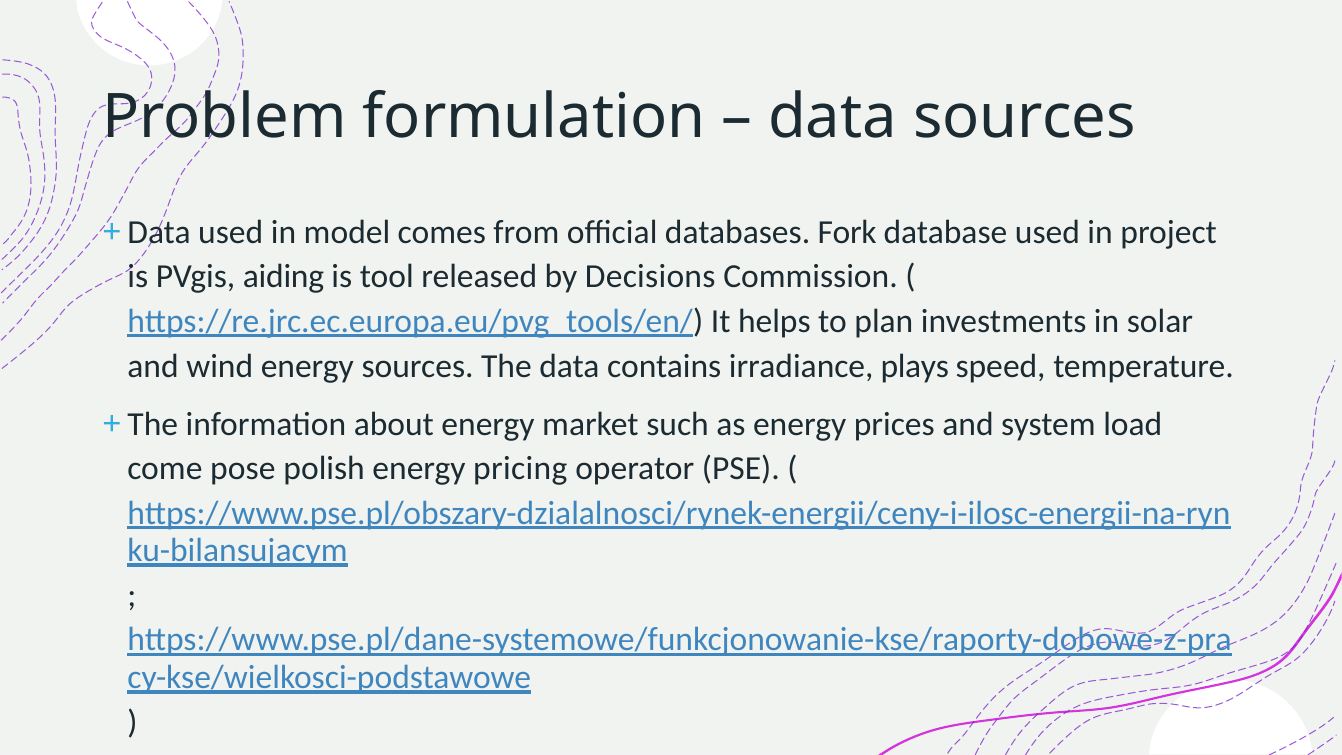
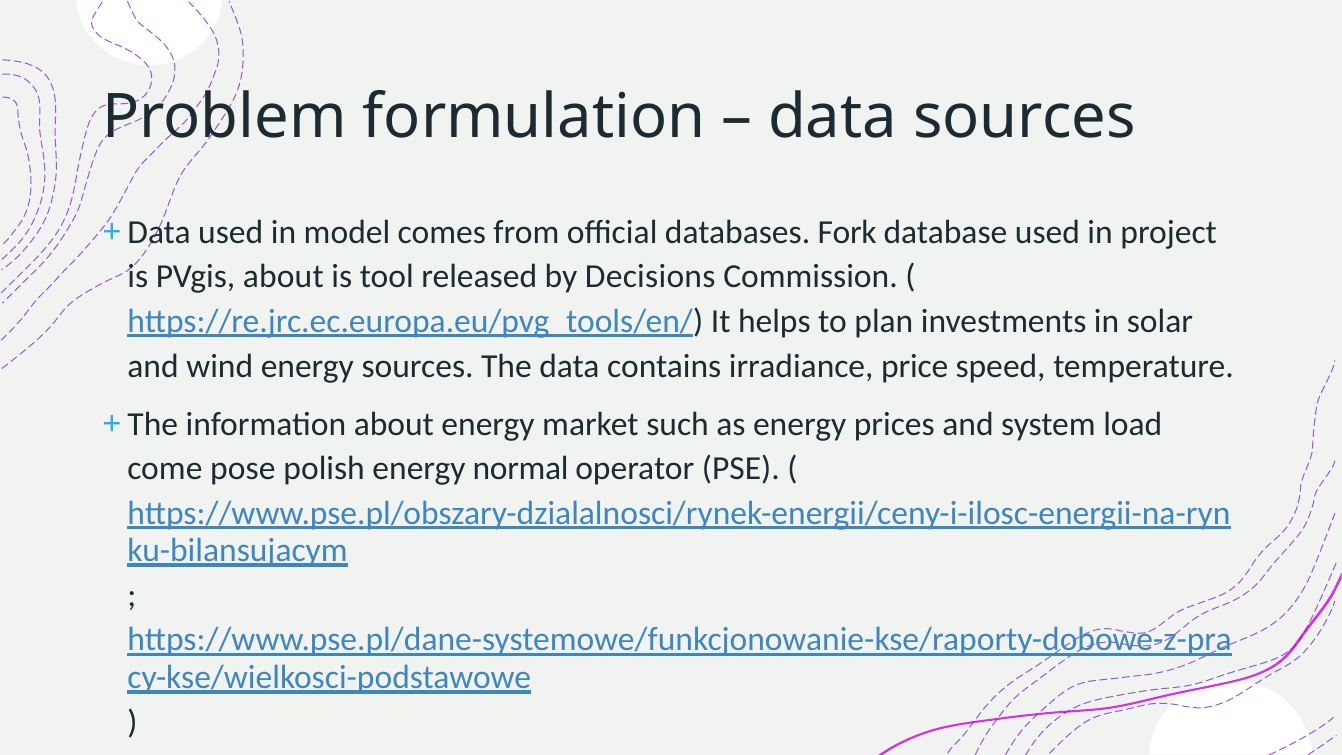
PVgis aiding: aiding -> about (283, 277)
plays: plays -> price (915, 366)
pricing: pricing -> normal (521, 469)
